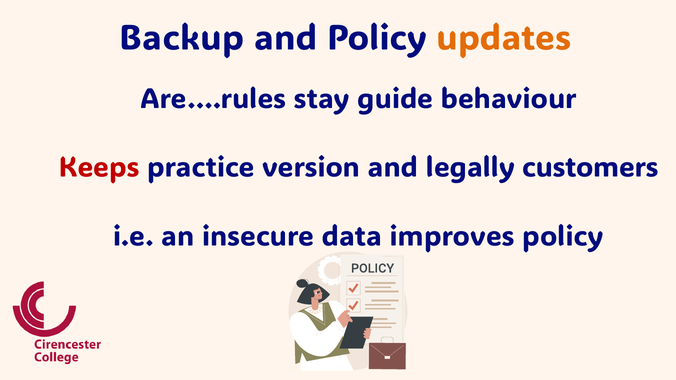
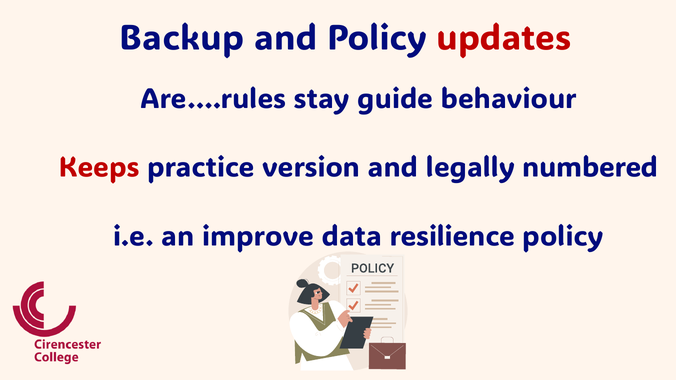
updates colour: orange -> red (504, 38)
customers: customers -> numbered (590, 168)
insecure: insecure -> improve (258, 237)
improves: improves -> resilience (452, 237)
